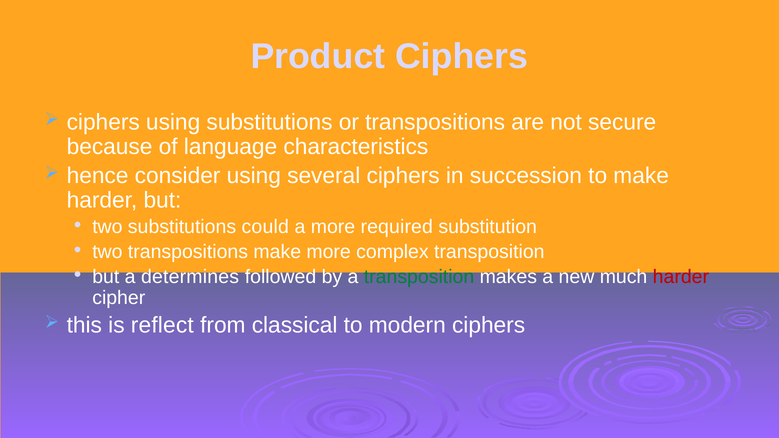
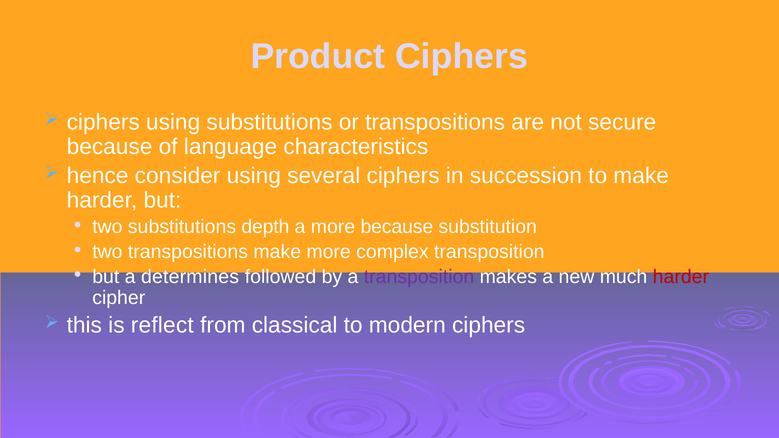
could: could -> depth (265, 227)
more required: required -> because (397, 227)
transposition colour: green -> purple (419, 277)
